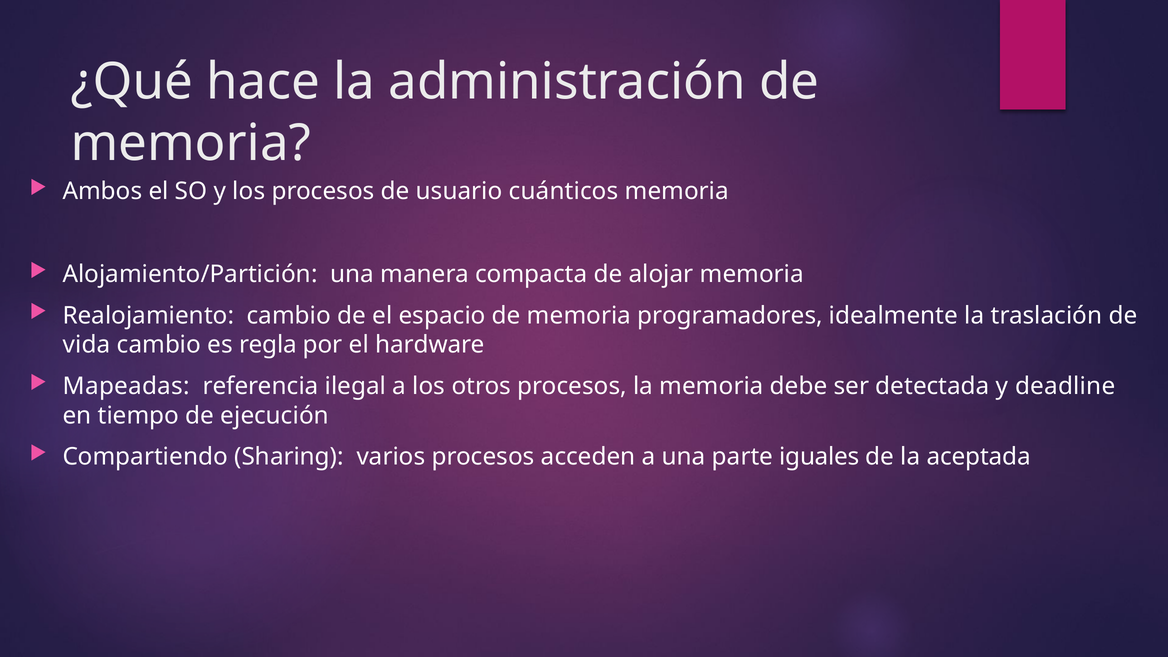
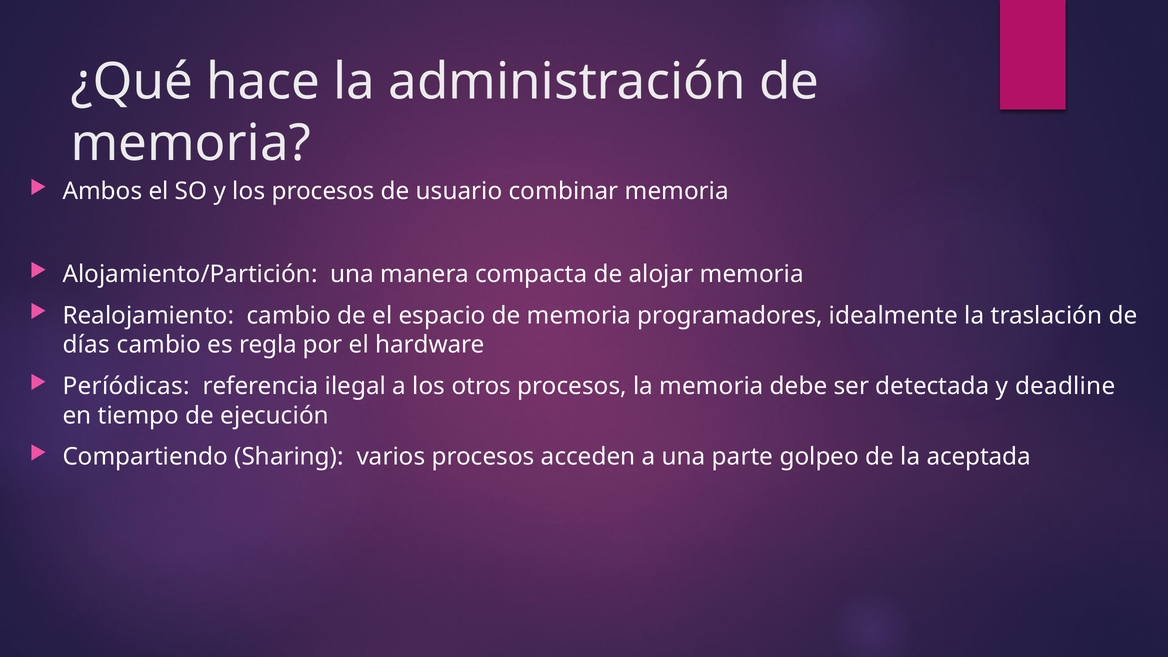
cuánticos: cuánticos -> combinar (564, 191)
vida: vida -> días (86, 345)
Mapeadas: Mapeadas -> Períódicas (126, 386)
iguales: iguales -> golpeo (819, 457)
